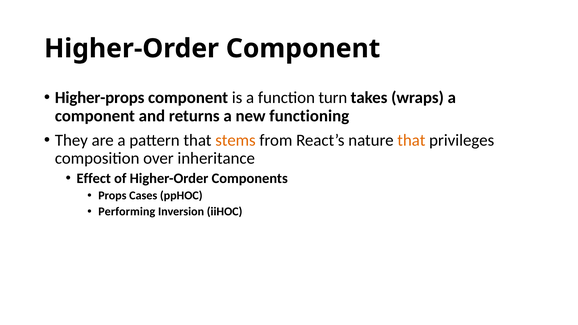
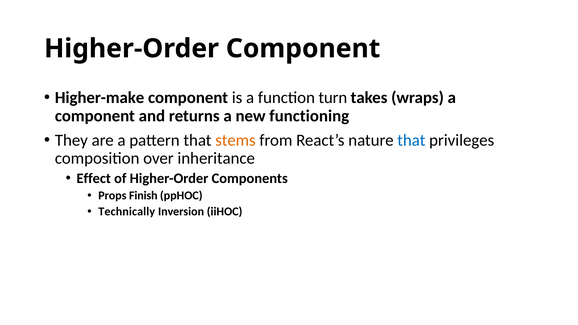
Higher-props: Higher-props -> Higher-make (100, 98)
that colour: orange -> blue (411, 140)
Cases: Cases -> Finish (143, 196)
Performing: Performing -> Technically (127, 212)
